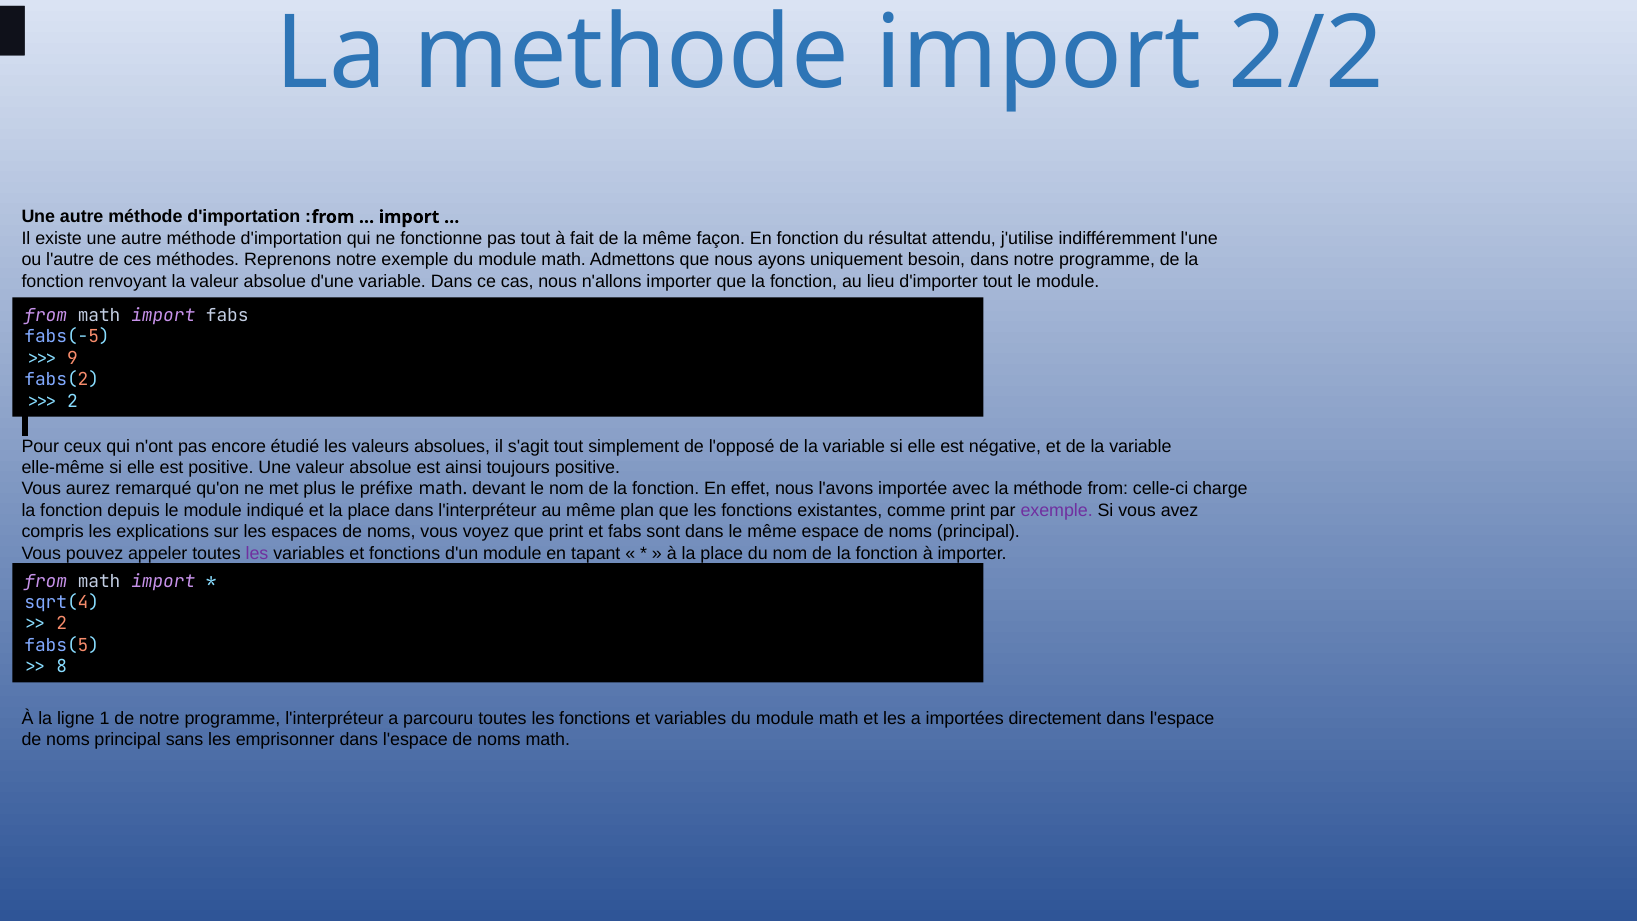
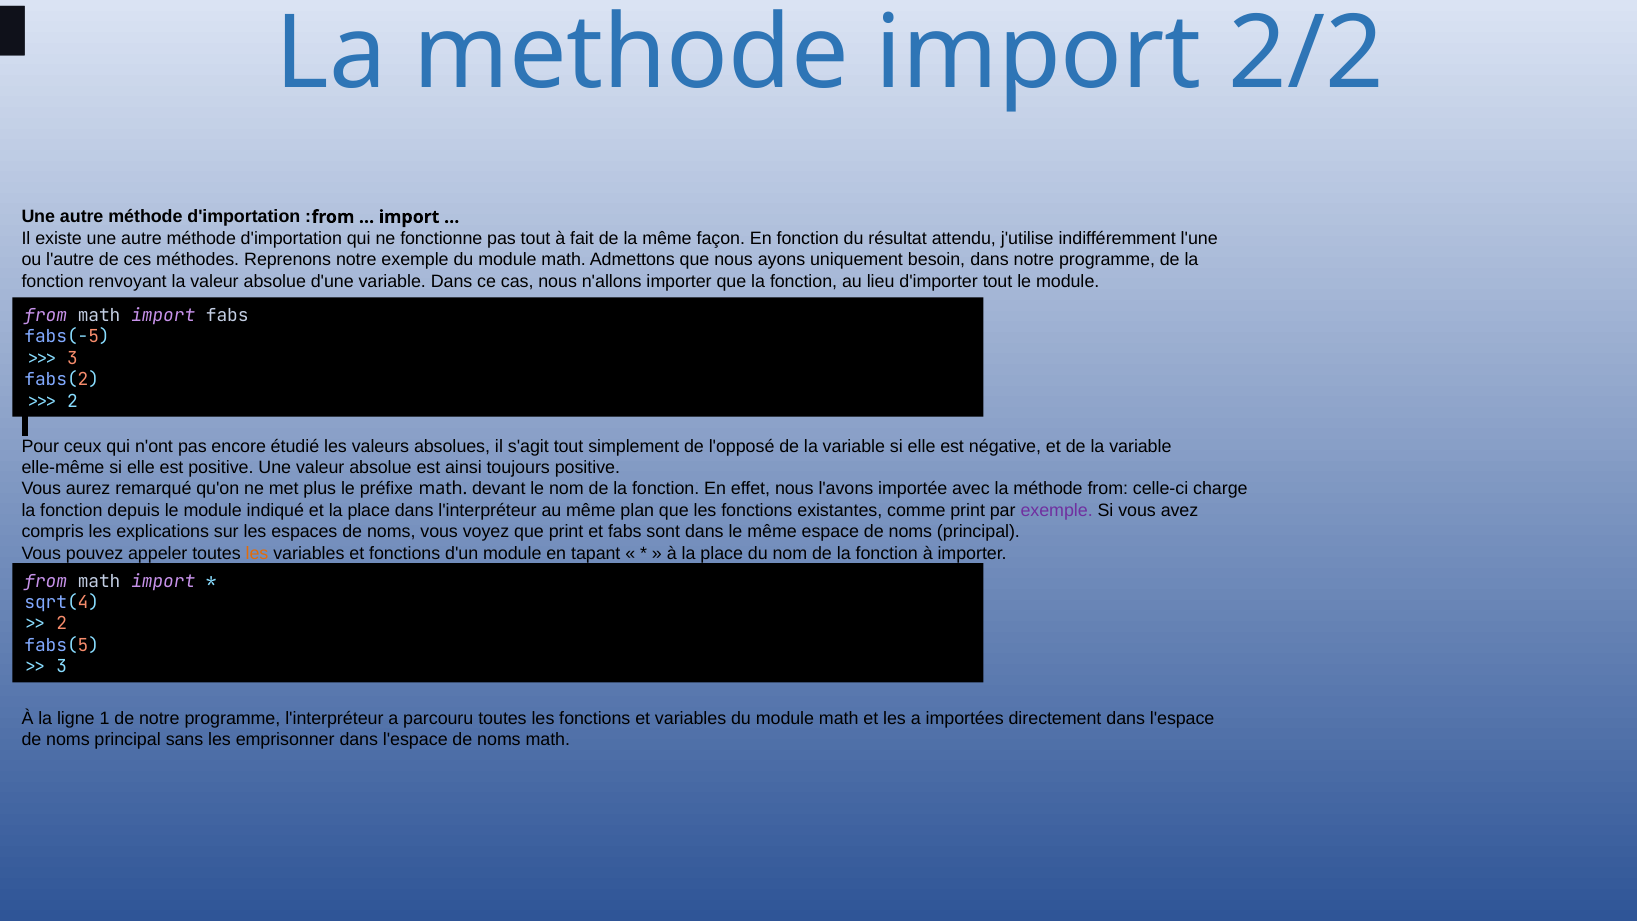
9: 9 -> 3 (72, 358)
les colour: purple -> orange (257, 553)
8: 8 -> 3 (62, 667)
